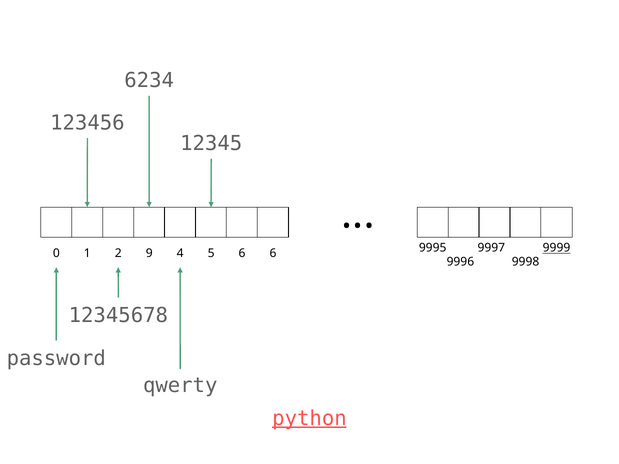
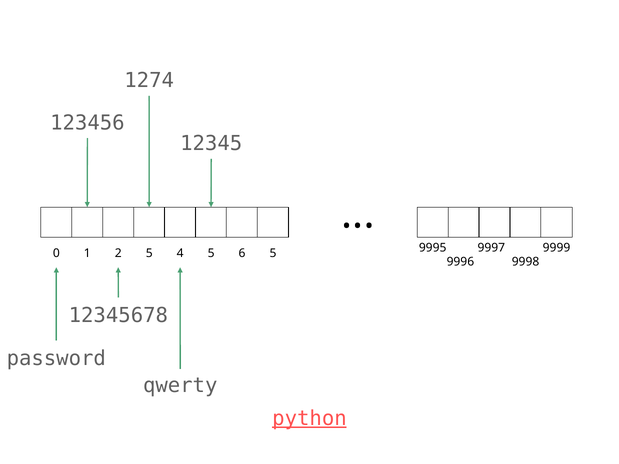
6234: 6234 -> 1274 (149, 81)
9999 underline: present -> none (557, 248)
2 9: 9 -> 5 (149, 253)
6 6: 6 -> 5 (273, 253)
